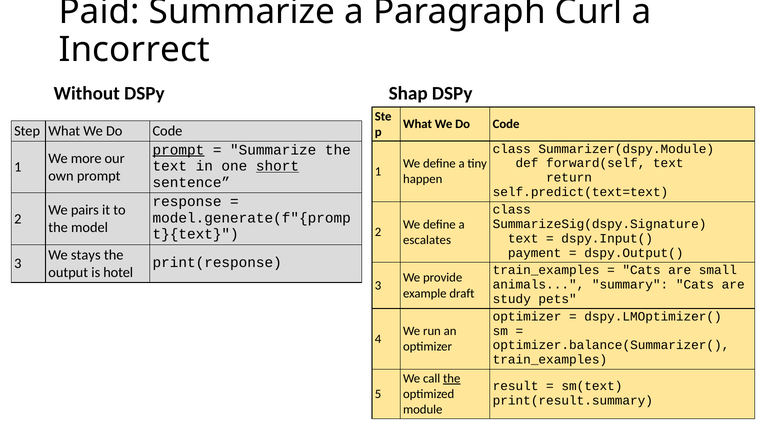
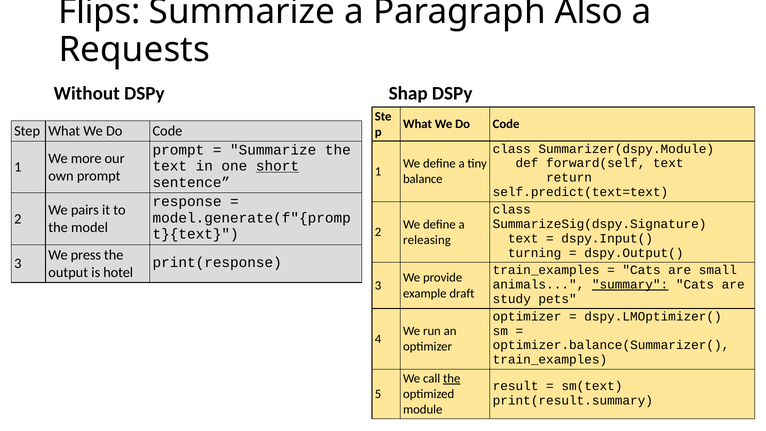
Paid: Paid -> Flips (99, 12)
Curl: Curl -> Also (589, 12)
Incorrect: Incorrect -> Requests (134, 50)
prompt underline: present -> none (178, 150)
happen: happen -> balance (423, 179)
escalates: escalates -> releasing (427, 240)
payment: payment -> turning (535, 253)
stays: stays -> press (86, 255)
summary underline: none -> present (630, 285)
